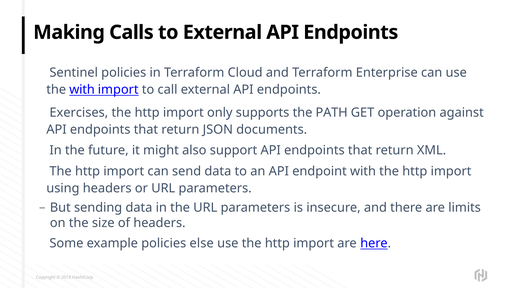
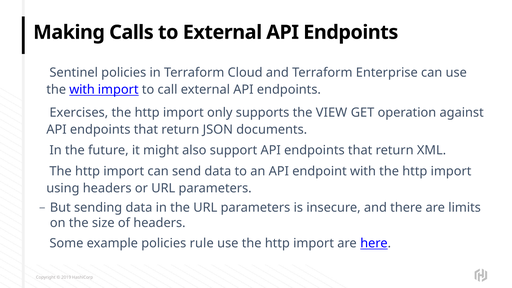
PATH: PATH -> VIEW (332, 113)
else: else -> rule (202, 243)
